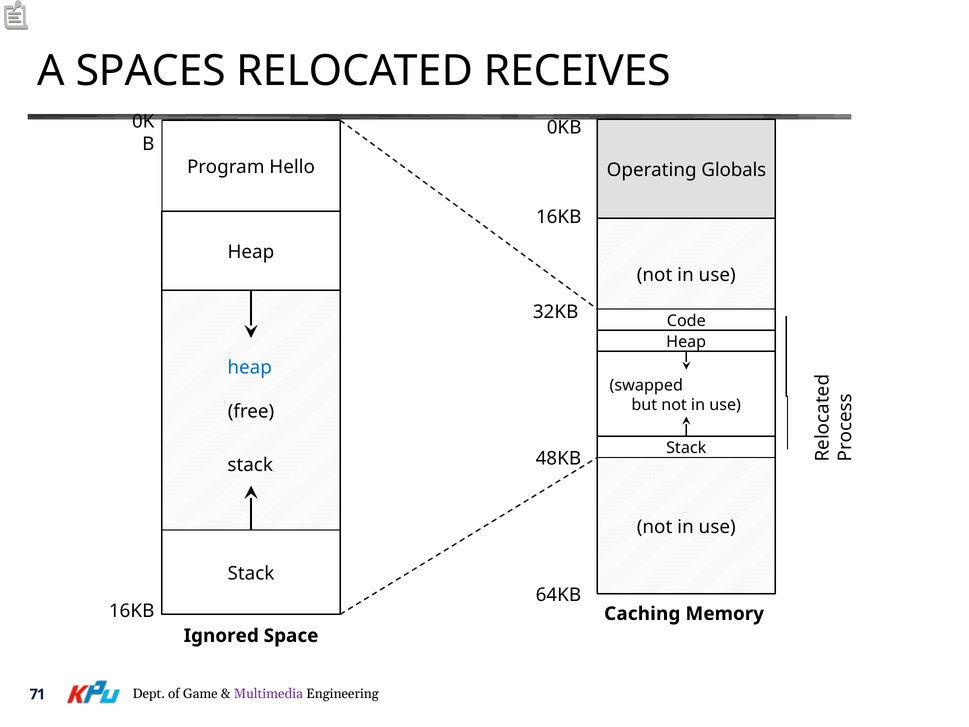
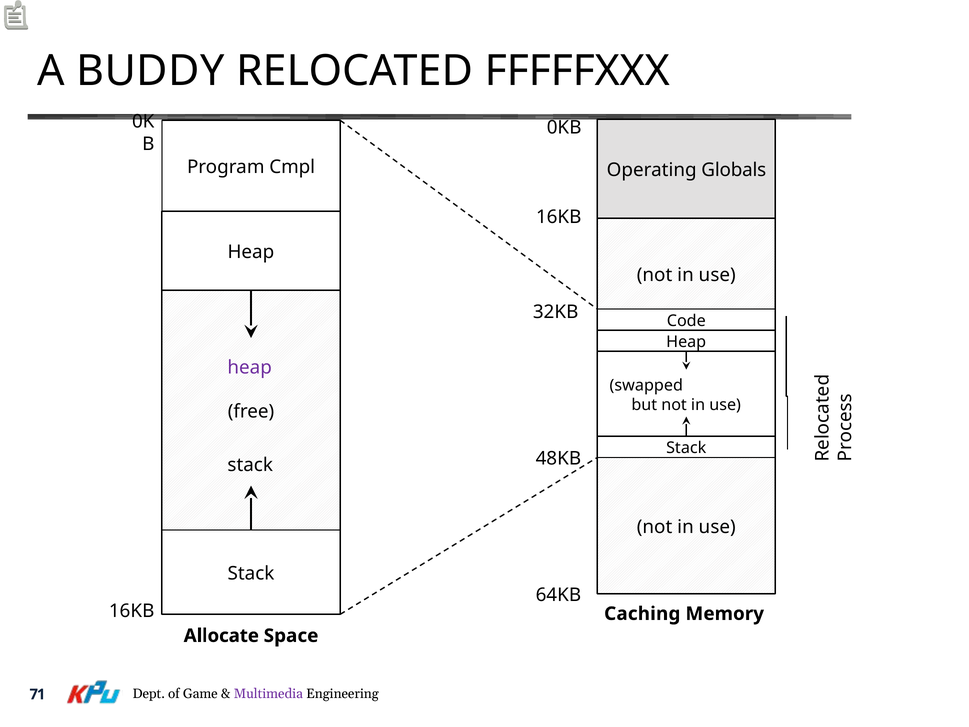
SPACES: SPACES -> BUDDY (150, 71)
RECEIVES: RECEIVES -> FFFFFXXX (577, 71)
Hello: Hello -> Cmpl (292, 167)
heap colour: blue -> purple (250, 368)
Ignored: Ignored -> Allocate (221, 636)
